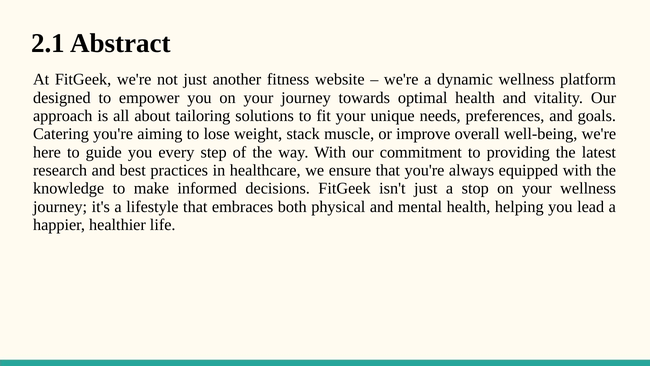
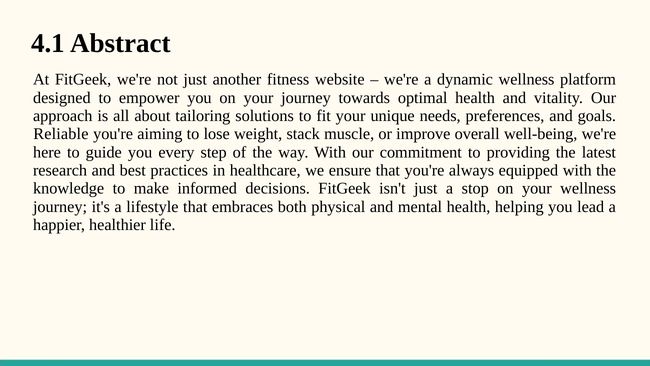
2.1: 2.1 -> 4.1 (48, 43)
Catering: Catering -> Reliable (61, 134)
